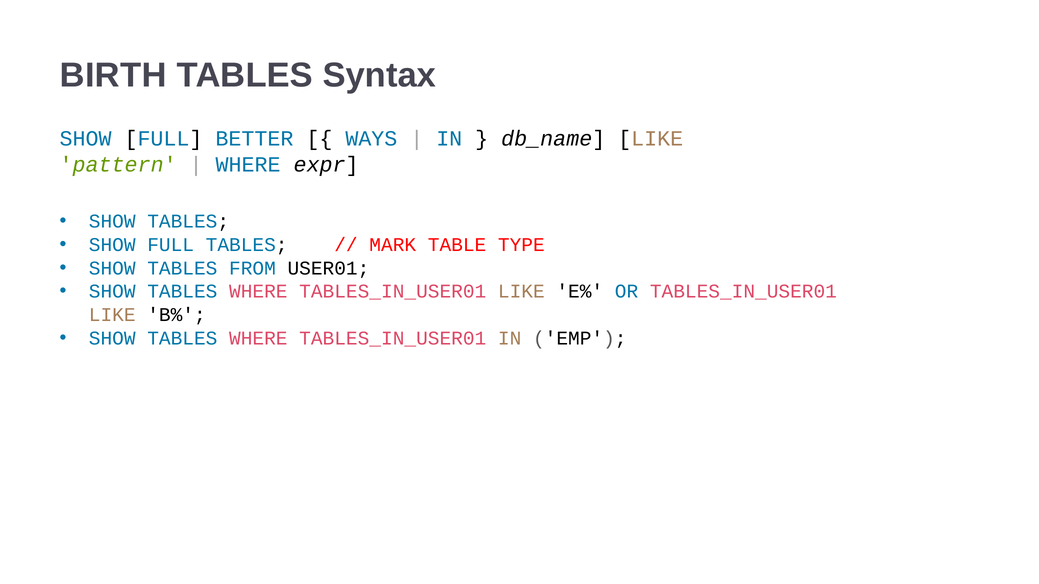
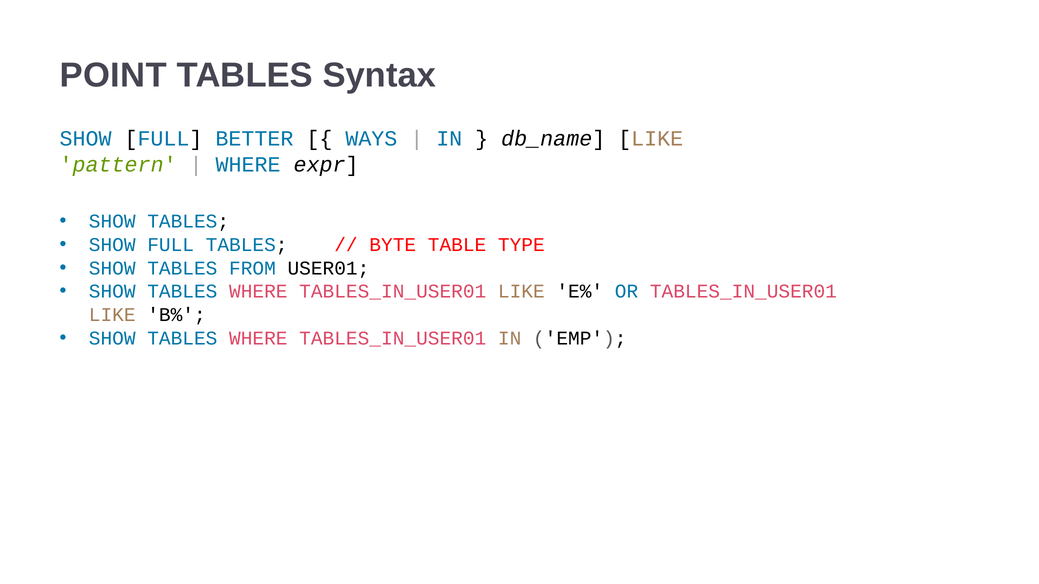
BIRTH: BIRTH -> POINT (113, 75)
MARK: MARK -> BYTE (393, 245)
